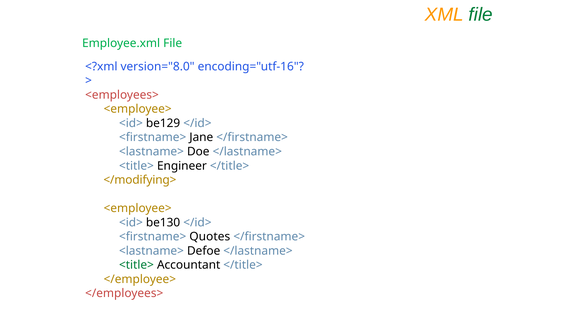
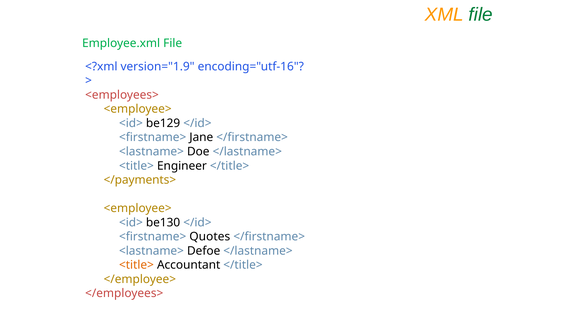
version="8.0: version="8.0 -> version="1.9 (158, 67)
</modifying>: </modifying> -> </payments> (140, 180)
<title> colour: green -> orange (136, 265)
